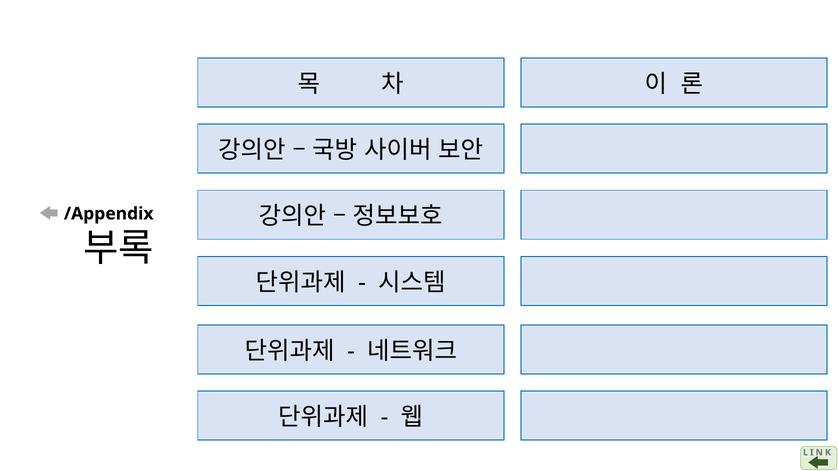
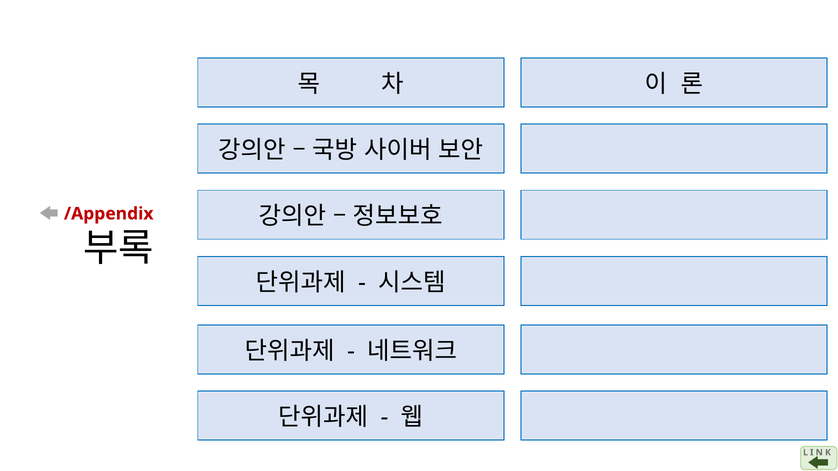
/Appendix colour: black -> red (109, 214)
